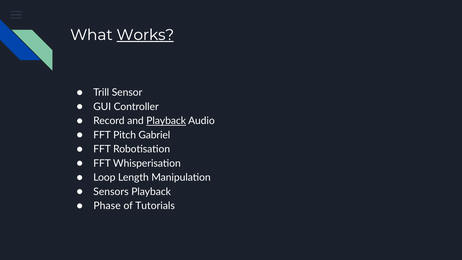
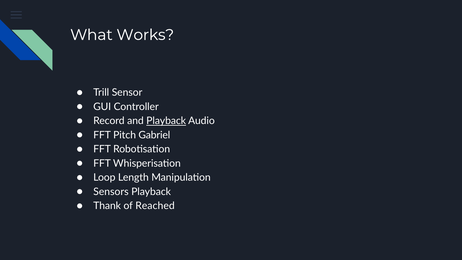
Works underline: present -> none (145, 35)
Phase: Phase -> Thank (107, 206)
Tutorials: Tutorials -> Reached (155, 206)
